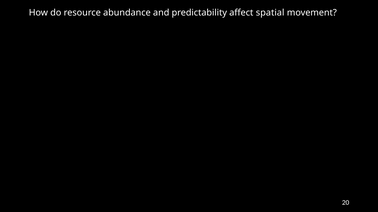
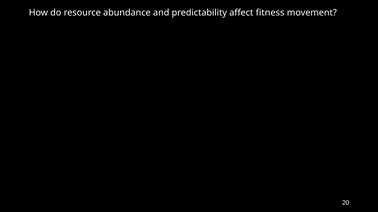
spatial: spatial -> fitness (270, 13)
